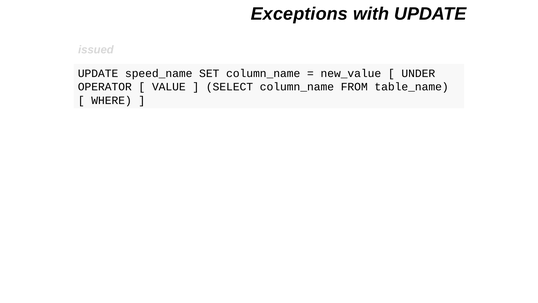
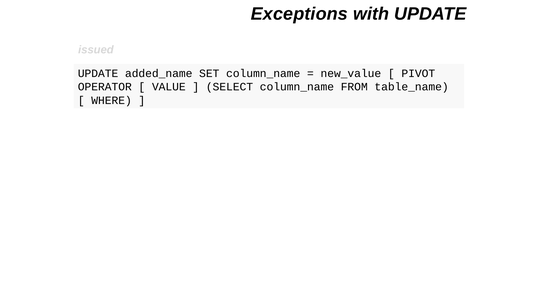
speed_name: speed_name -> added_name (159, 73)
UNDER: UNDER -> PIVOT (418, 73)
